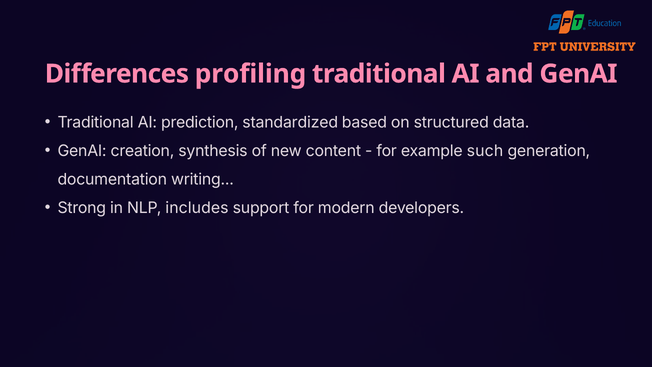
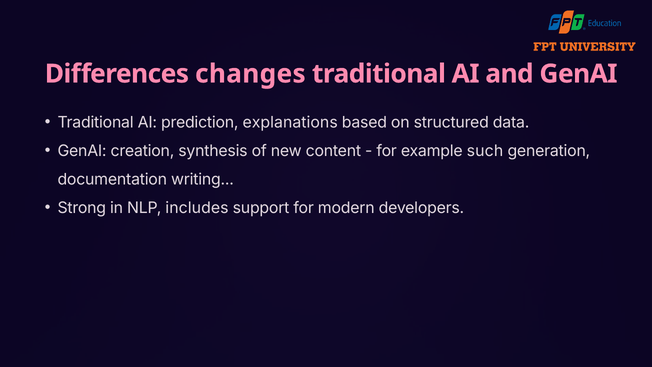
profiling: profiling -> changes (250, 74)
standardized: standardized -> explanations (290, 122)
